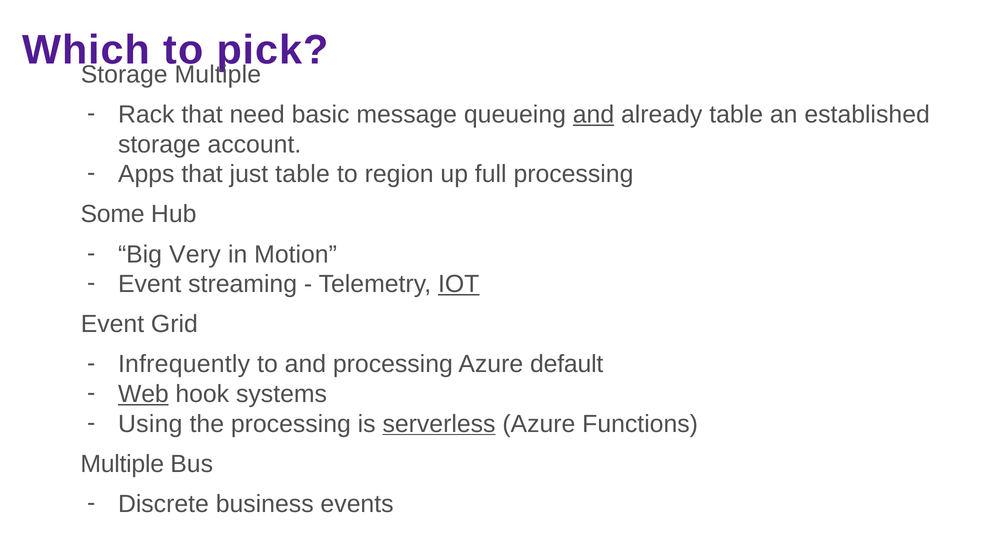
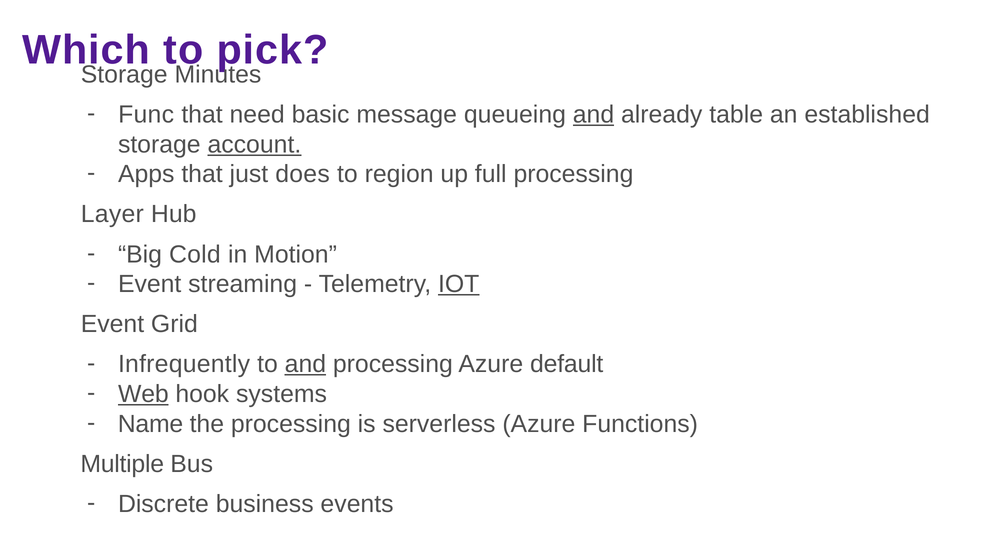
Storage Multiple: Multiple -> Minutes (218, 75)
Rack: Rack -> Func (146, 115)
account underline: none -> present (254, 144)
just table: table -> does (303, 174)
Some: Some -> Layer (112, 214)
Very: Very -> Cold (195, 254)
and underline: none -> present (305, 364)
Using: Using -> Name (151, 424)
serverless underline: present -> none (439, 424)
